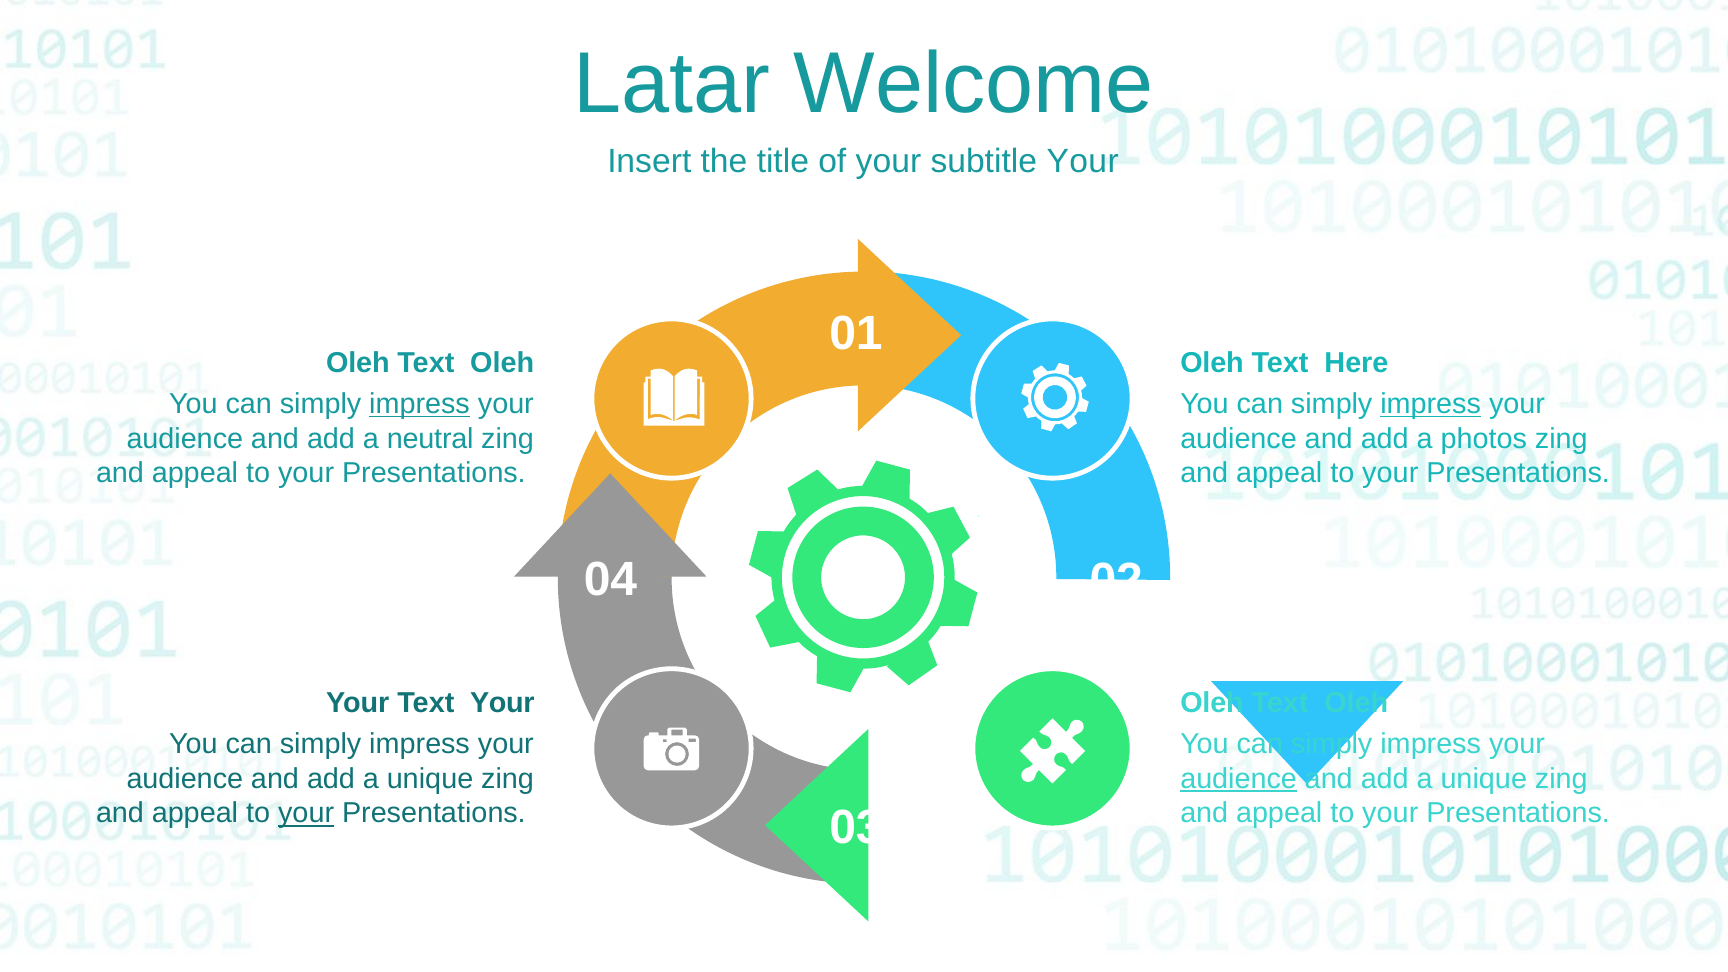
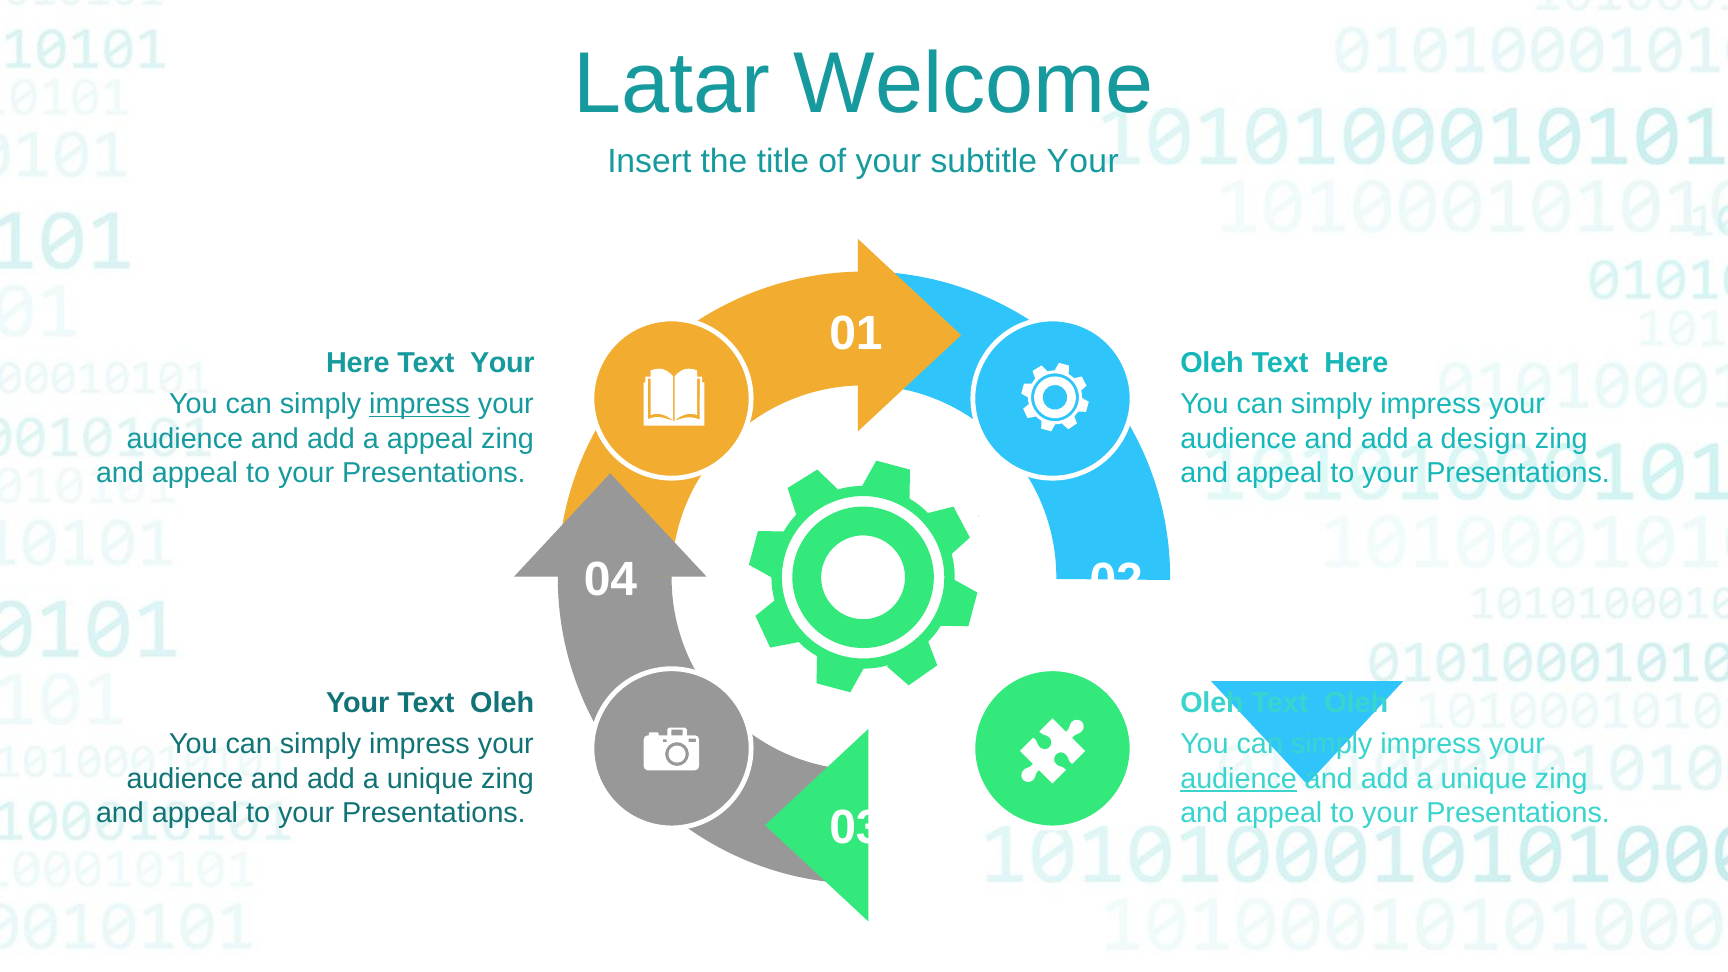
Oleh: Oleh -> Here (358, 363)
Oleh: Oleh -> Your (502, 363)
impress underline: present -> none (1431, 404)
a neutral: neutral -> appeal (430, 439)
photos: photos -> design (1484, 439)
Your Text Your: Your -> Oleh (502, 703)
your underline: present -> none (306, 813)
